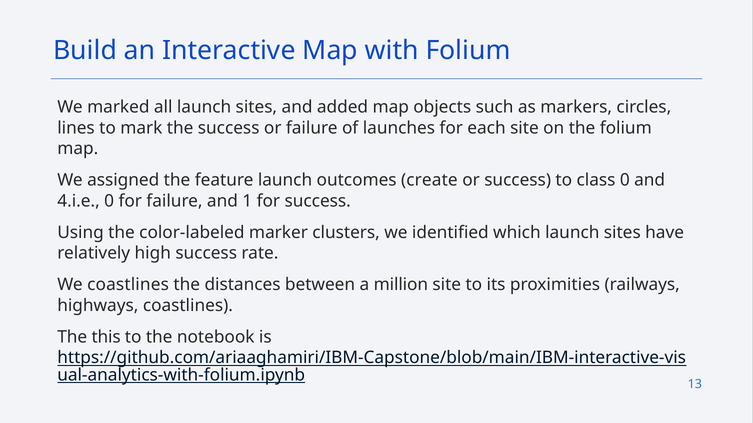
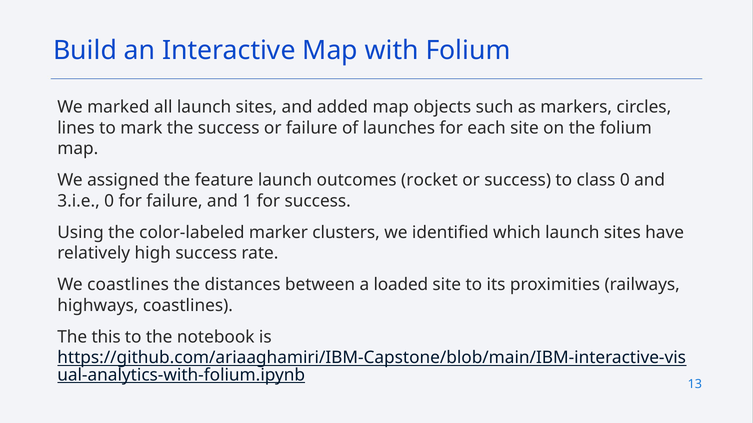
create: create -> rocket (429, 180)
4.i.e: 4.i.e -> 3.i.e (79, 201)
million: million -> loaded (401, 285)
